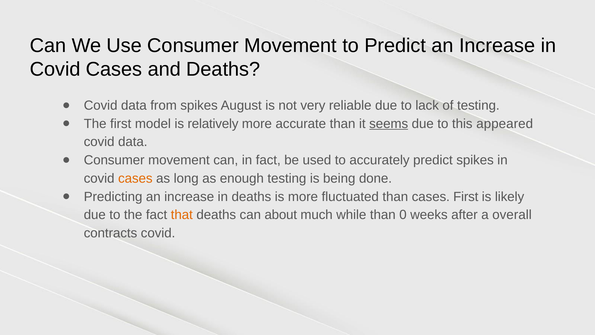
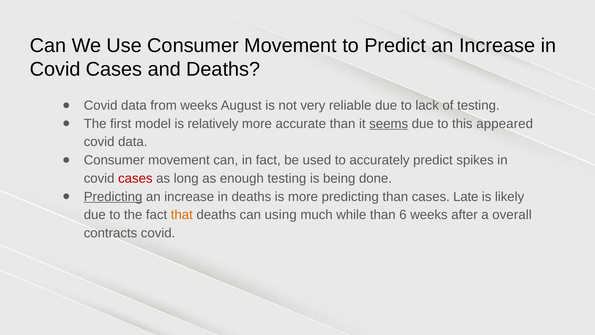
from spikes: spikes -> weeks (199, 105)
cases colour: orange -> red (135, 178)
Predicting underline: none -> present (113, 196)
more fluctuated: fluctuated -> predicting (350, 196)
cases First: First -> Late (466, 196)
about: about -> using (281, 215)
0: 0 -> 6 (403, 215)
